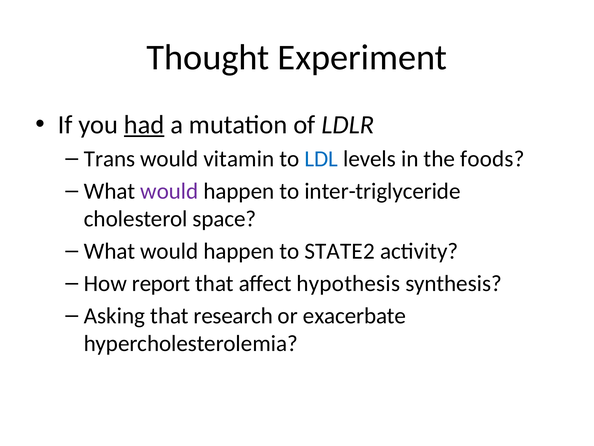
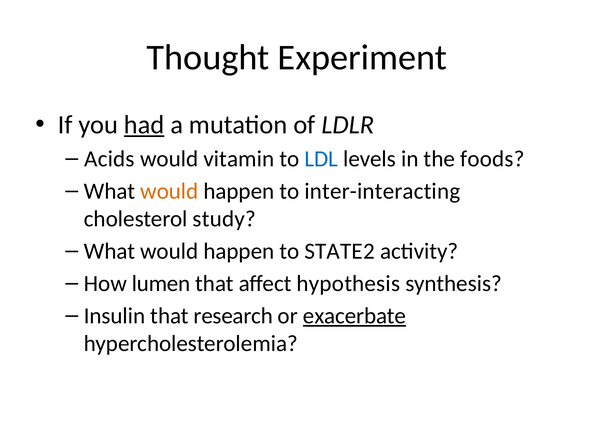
Trans: Trans -> Acids (109, 159)
would colour: purple -> orange (169, 191)
inter-triglyceride: inter-triglyceride -> inter-interacting (382, 191)
space: space -> study (224, 219)
report: report -> lumen (161, 283)
Asking: Asking -> Insulin (115, 316)
exacerbate underline: none -> present (355, 316)
